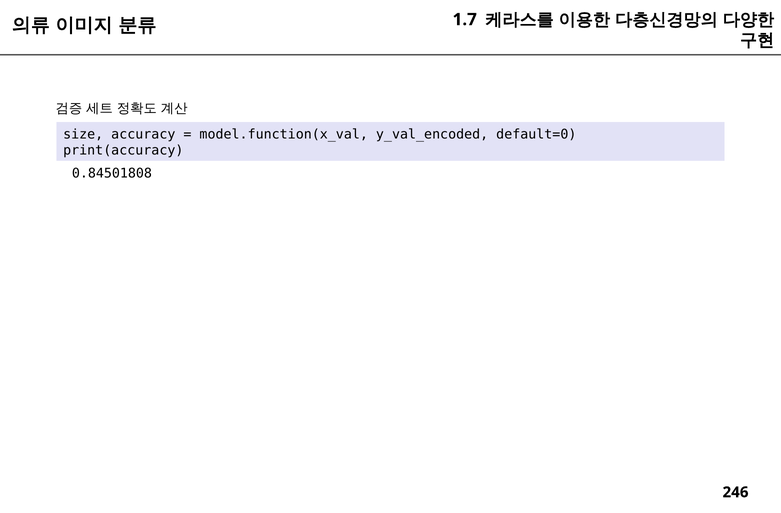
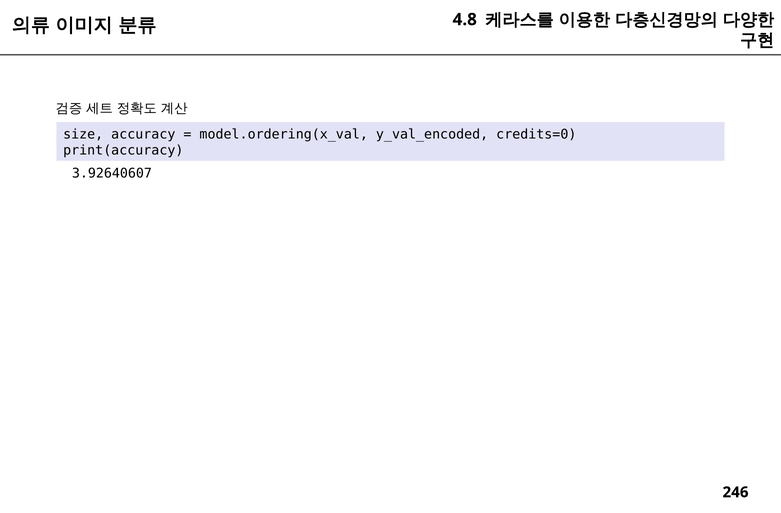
1.7: 1.7 -> 4.8 (465, 20)
model.function(x_val: model.function(x_val -> model.ordering(x_val (284, 134)
default=0: default=0 -> credits=0 (536, 134)
0.84501808: 0.84501808 -> 3.92640607 (112, 174)
